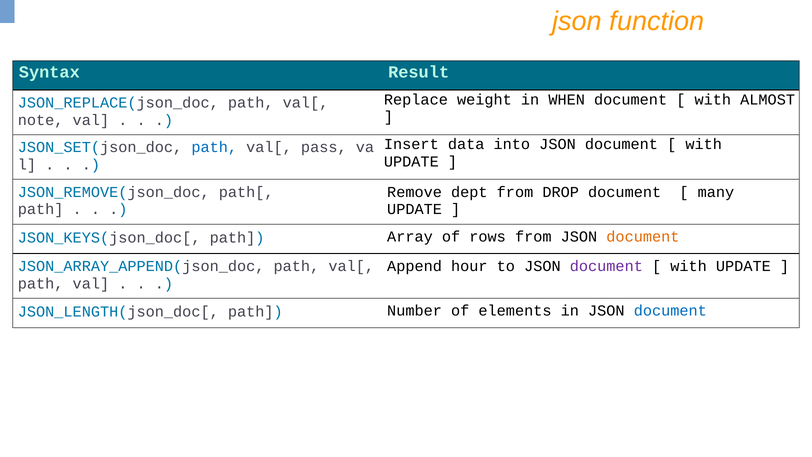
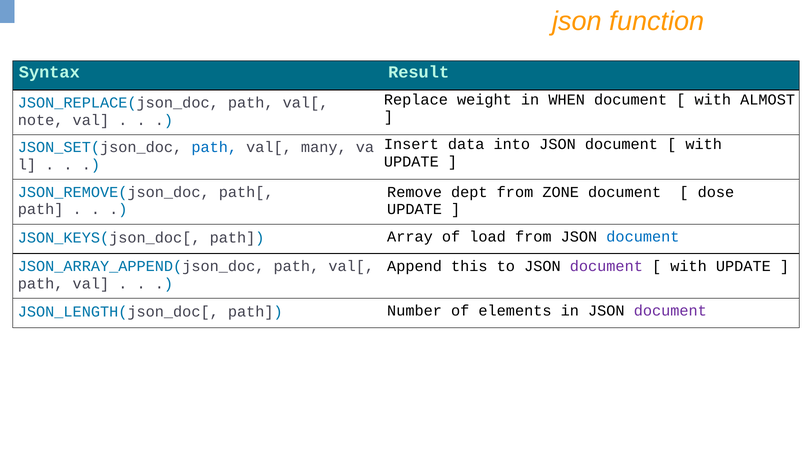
pass: pass -> many (324, 147)
DROP: DROP -> ZONE (561, 192)
many: many -> dose (716, 192)
rows: rows -> load (488, 237)
document colour: orange -> blue (643, 237)
hour: hour -> this (469, 266)
document colour: blue -> purple (670, 311)
